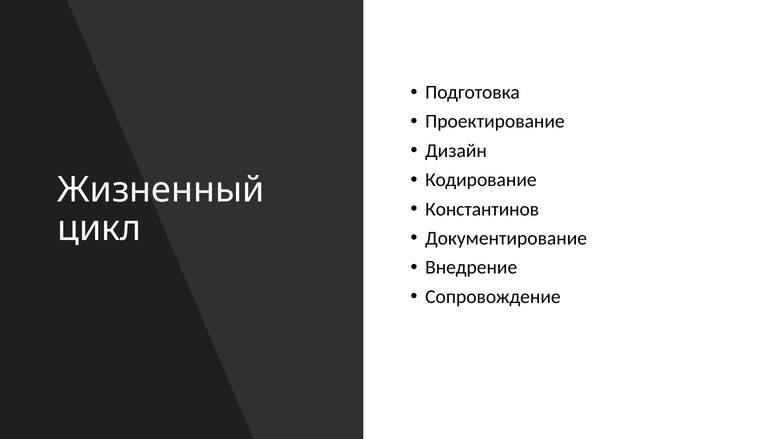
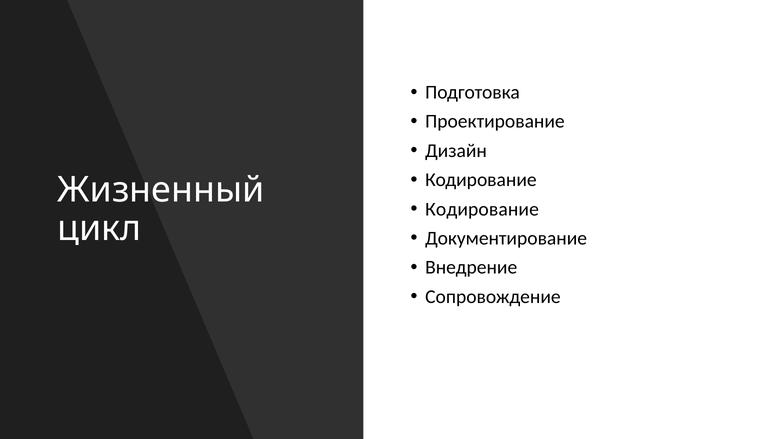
Константинов: Константинов -> Кодирование (482, 209)
